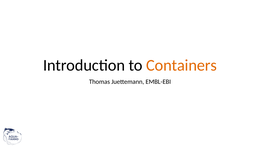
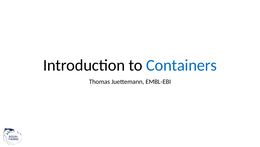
Containers colour: orange -> blue (182, 65)
